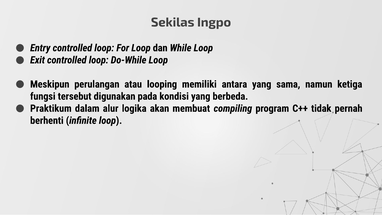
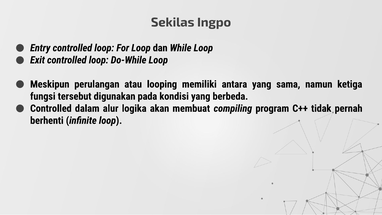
Praktikum: Praktikum -> Controlled (51, 108)
